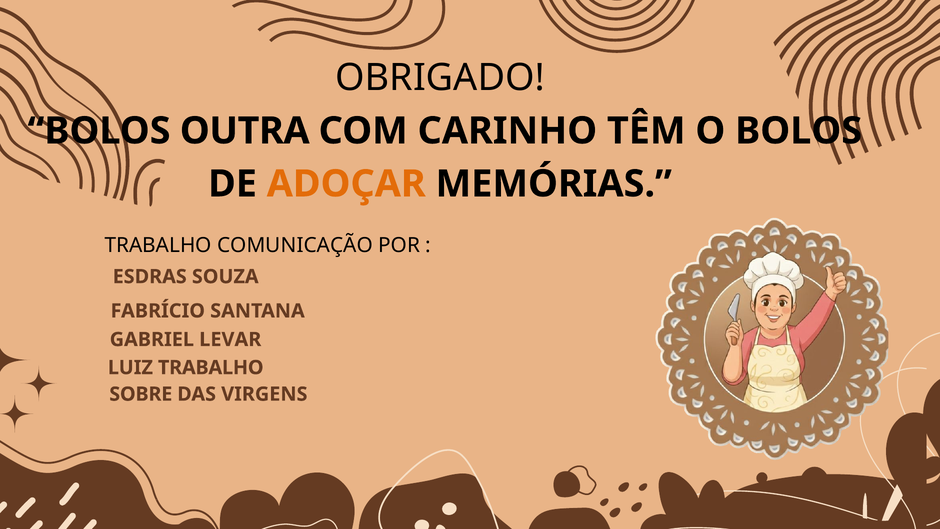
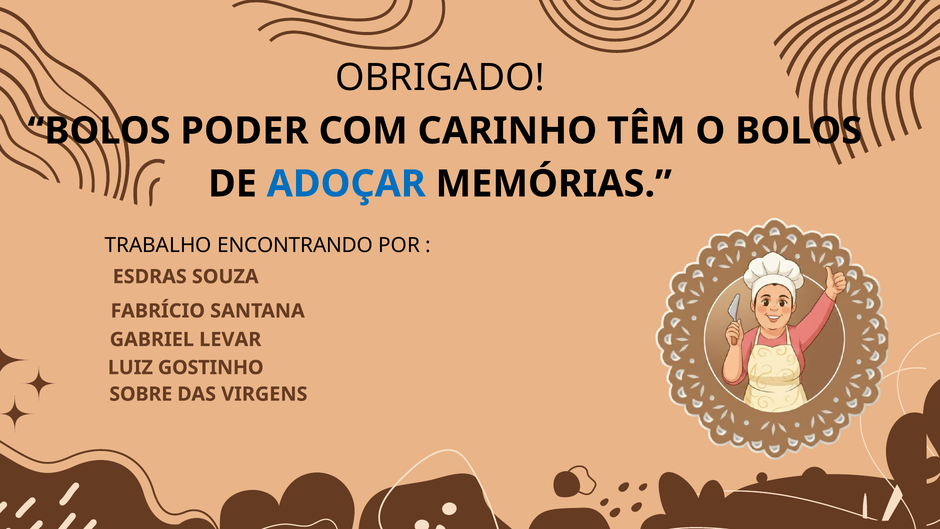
OUTRA: OUTRA -> PODER (244, 131)
ADOÇAR colour: orange -> blue (346, 184)
COMUNICAÇÃO: COMUNICAÇÃO -> ENCONTRANDO (295, 245)
LUIZ TRABALHO: TRABALHO -> GOSTINHO (211, 367)
